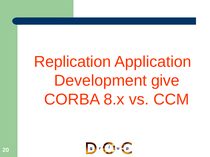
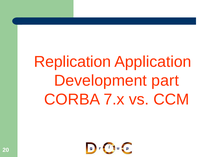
give: give -> part (165, 81)
8.x: 8.x -> 7.x (114, 100)
